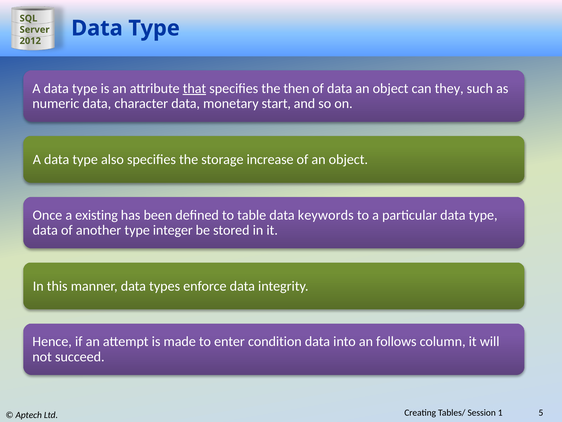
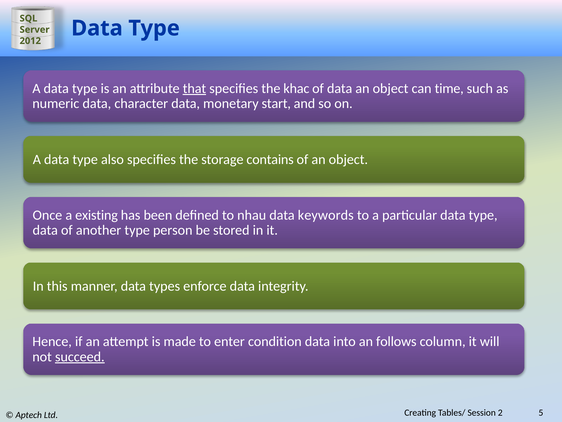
then: then -> khac (296, 88)
they: they -> time (449, 88)
increase: increase -> contains (270, 159)
table: table -> nhau (252, 215)
integer: integer -> person (173, 230)
succeed underline: none -> present (80, 356)
1: 1 -> 2 (500, 412)
